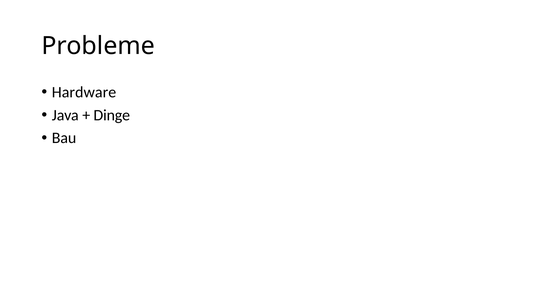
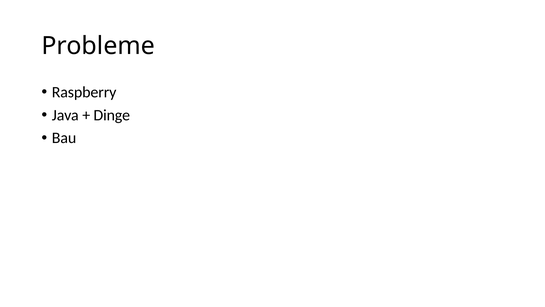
Hardware: Hardware -> Raspberry (84, 92)
